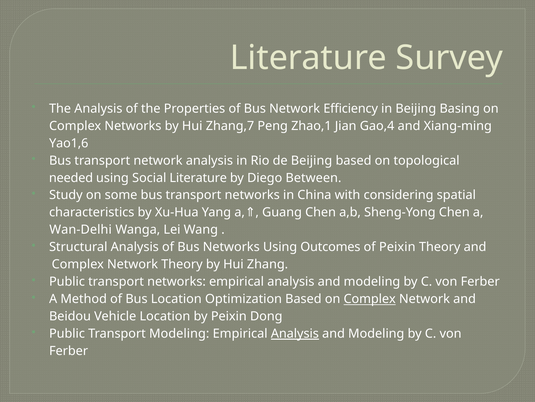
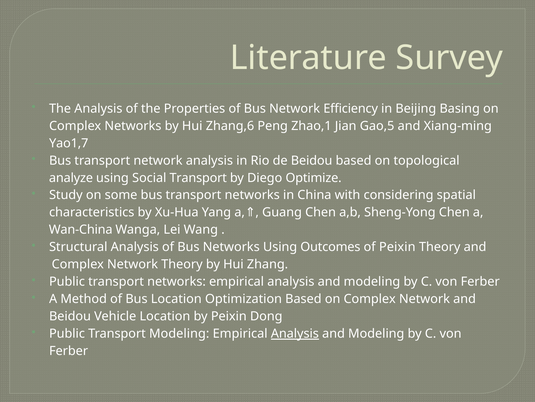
Zhang,7: Zhang,7 -> Zhang,6 (230, 126)
Gao,4: Gao,4 -> Gao,5 (377, 126)
Yao1,6: Yao1,6 -> Yao1,7 (69, 143)
de Beijing: Beijing -> Beidou (312, 160)
needed: needed -> analyze (71, 177)
Social Literature: Literature -> Transport (198, 177)
Between: Between -> Optimize (314, 177)
Wan-Delhi: Wan-Delhi -> Wan-China (81, 229)
Complex underline: present -> none (370, 299)
